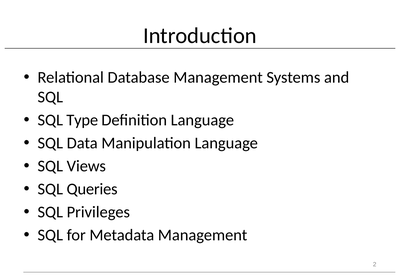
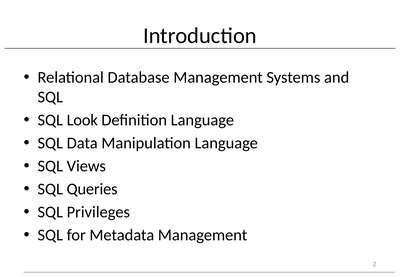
Type: Type -> Look (82, 120)
